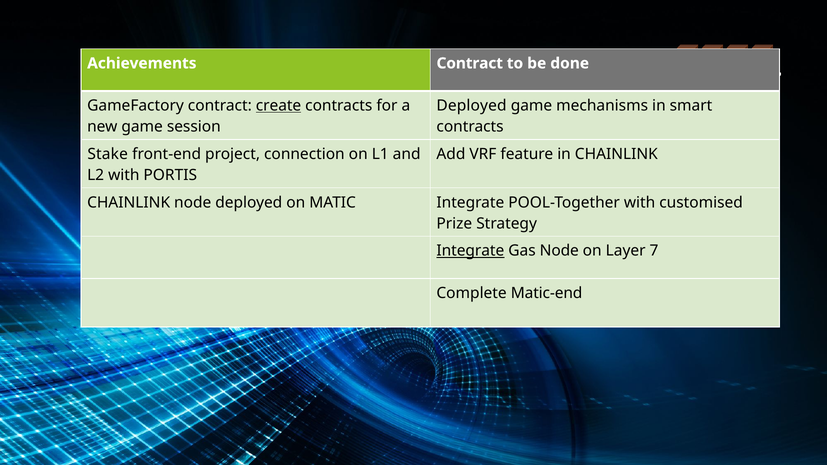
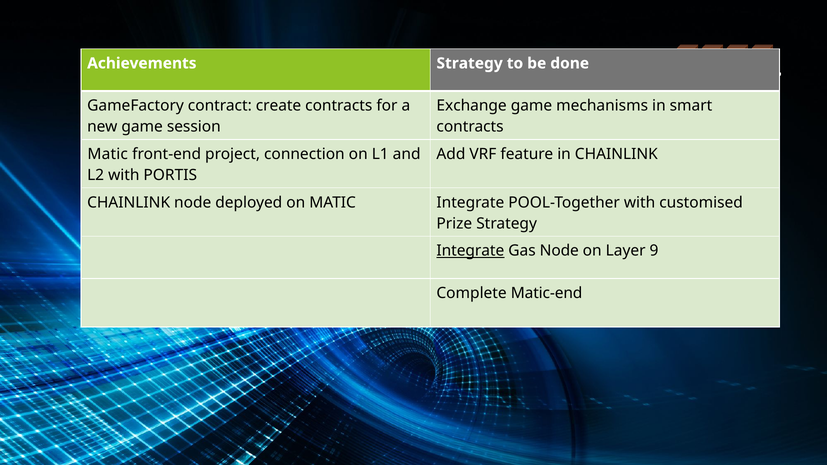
Achievements Contract: Contract -> Strategy (470, 63)
create underline: present -> none (279, 106)
Deployed: Deployed -> Exchange (472, 106)
Stake: Stake -> Matic (108, 154)
7: 7 -> 9 (654, 251)
